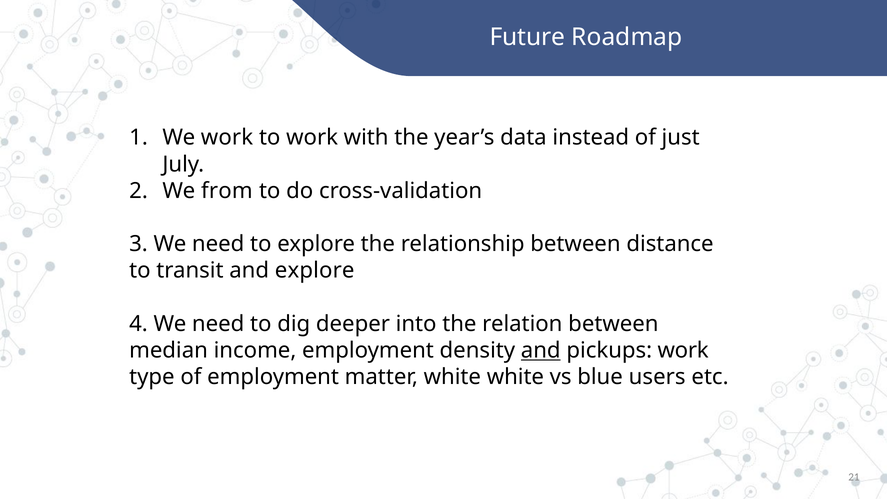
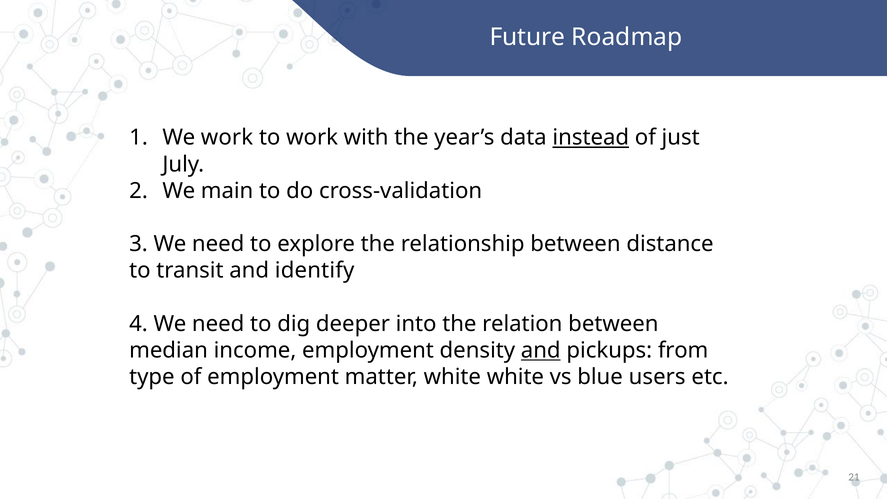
instead underline: none -> present (591, 138)
from: from -> main (227, 191)
and explore: explore -> identify (315, 271)
pickups work: work -> from (683, 350)
